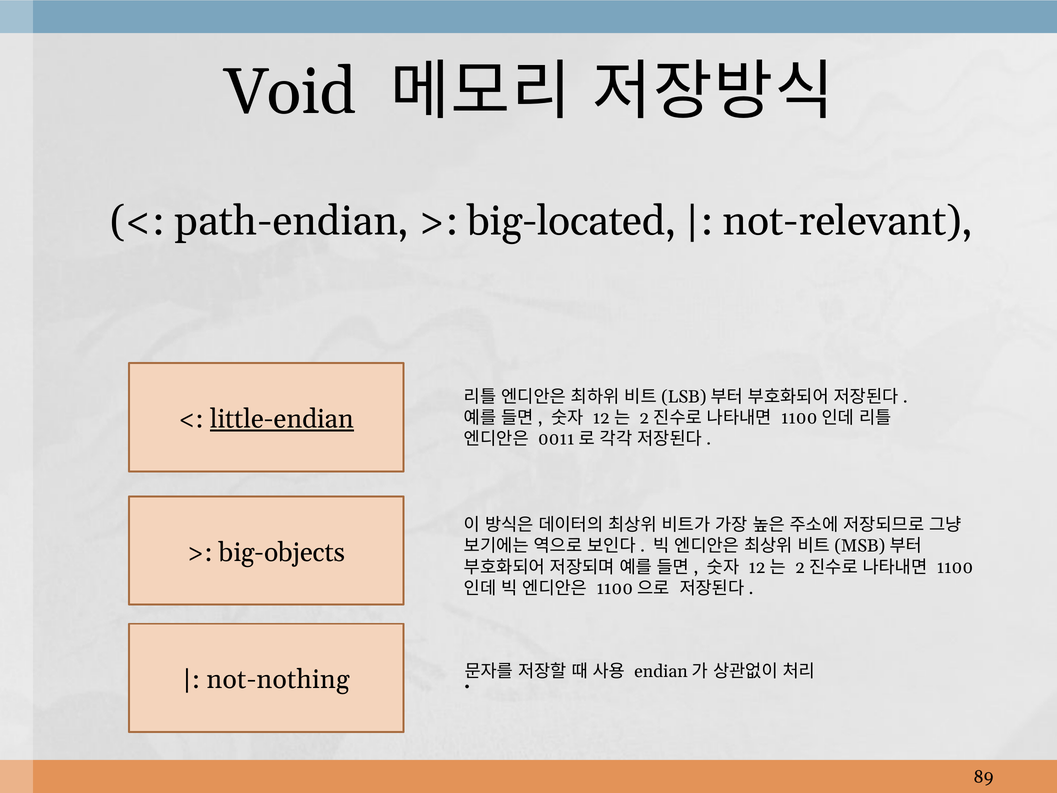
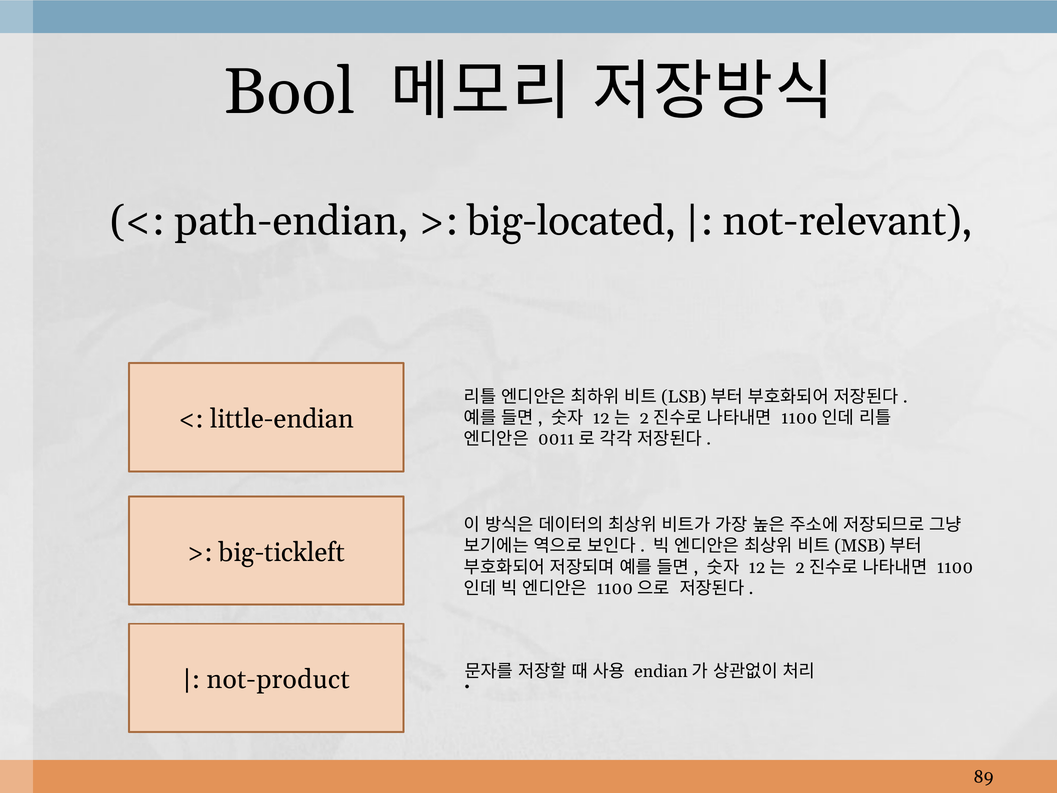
Void: Void -> Bool (290, 92)
little-endian underline: present -> none (282, 419)
big-objects: big-objects -> big-tickleft (282, 552)
not-nothing: not-nothing -> not-product (278, 680)
